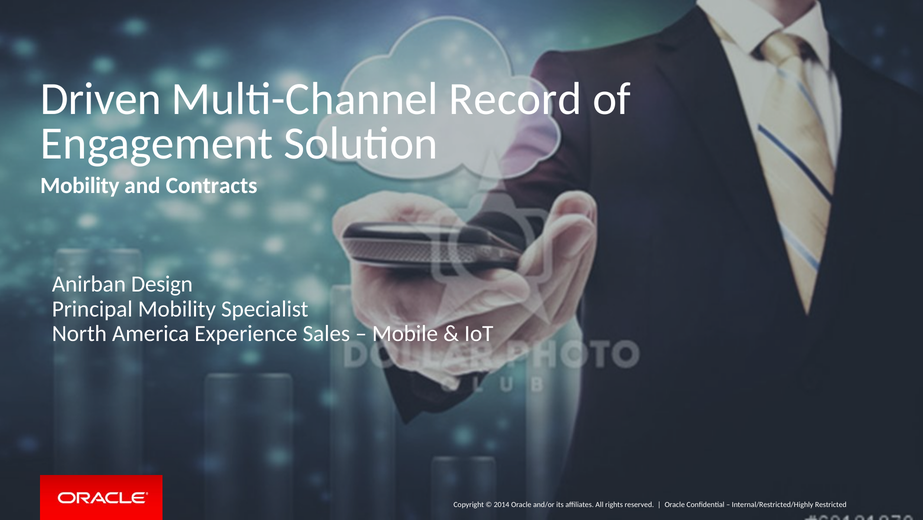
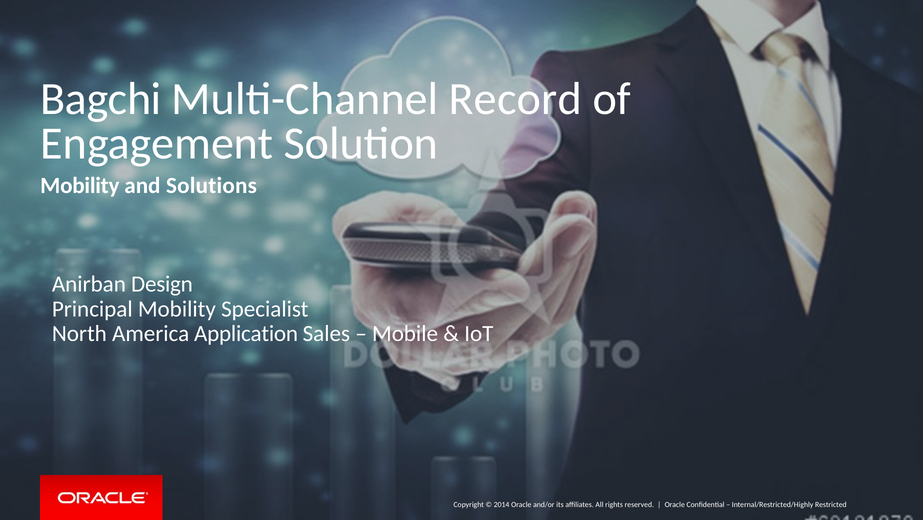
Driven: Driven -> Bagchi (101, 99)
Contracts: Contracts -> Solutions (211, 185)
Experience: Experience -> Application (246, 333)
